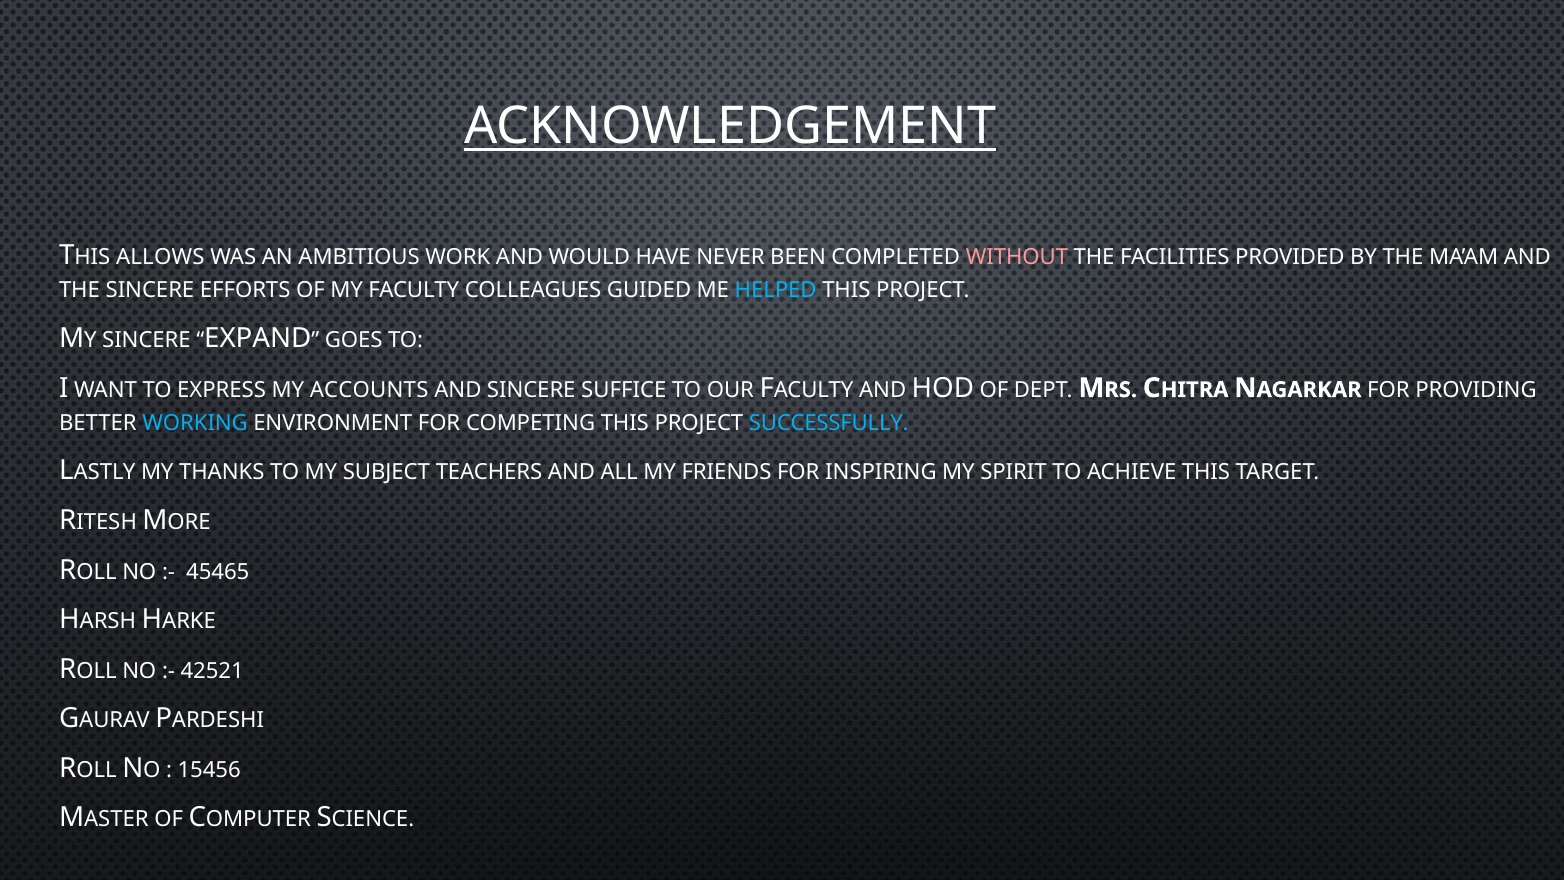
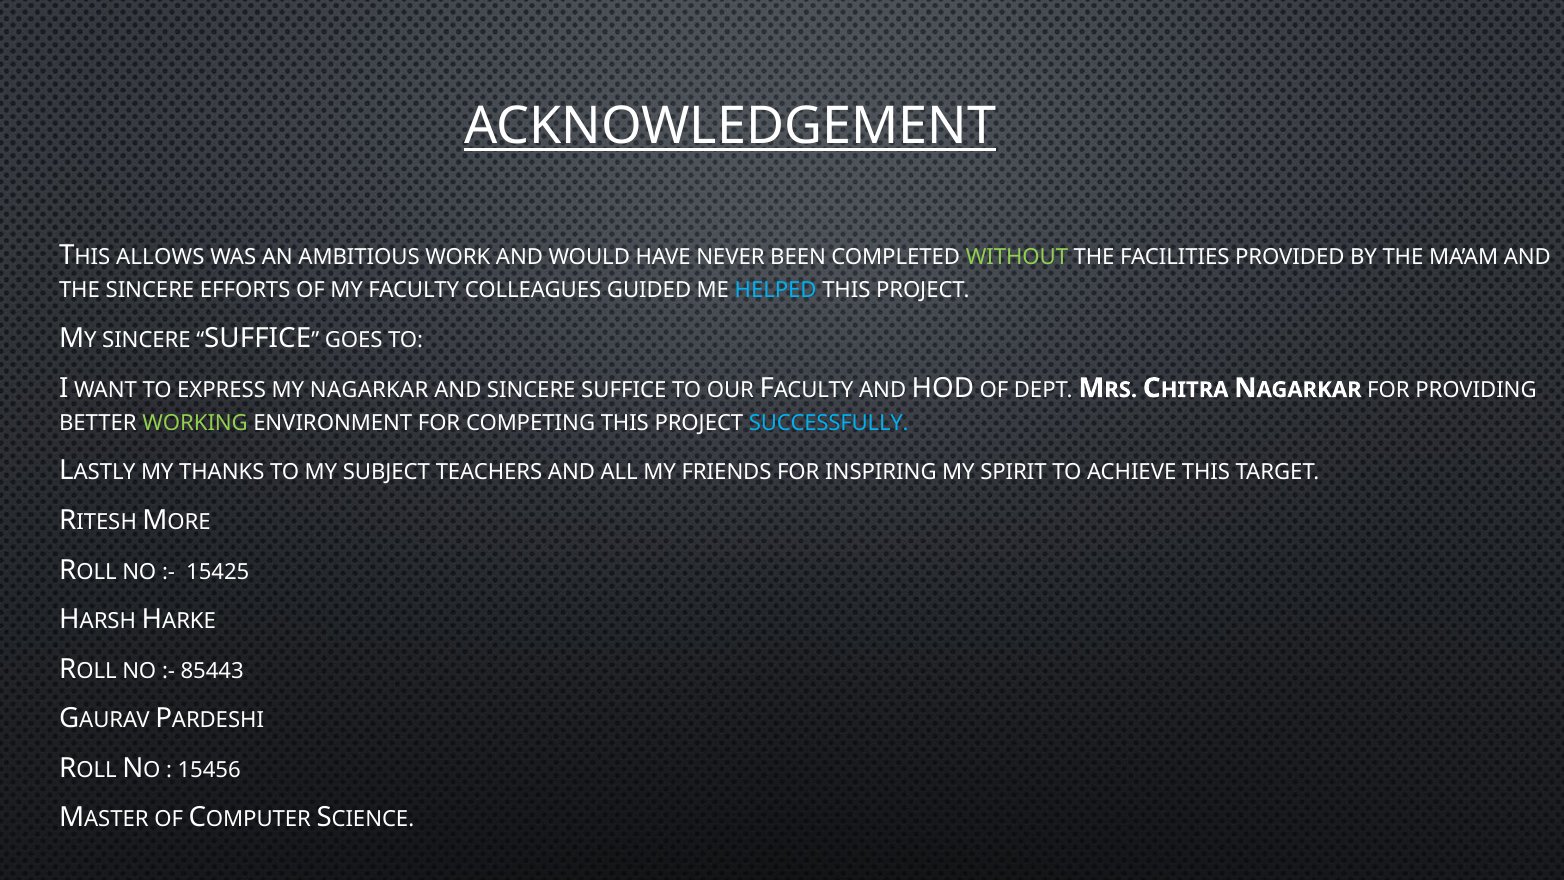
WITHOUT colour: pink -> light green (1017, 257)
EXPAND: EXPAND -> SUFFICE (258, 338)
MY ACCOUNTS: ACCOUNTS -> NAGARKAR (369, 390)
WORKING colour: light blue -> light green (195, 423)
45465: 45465 -> 15425 (218, 572)
42521: 42521 -> 85443 (212, 671)
